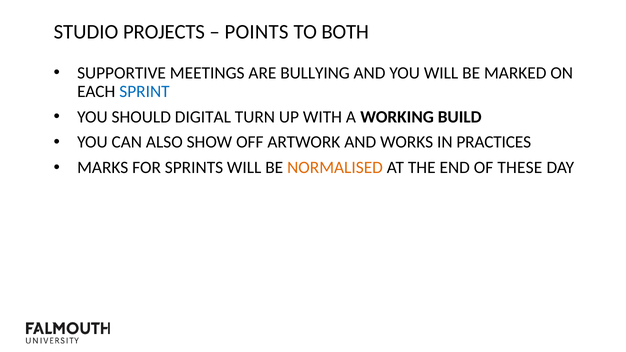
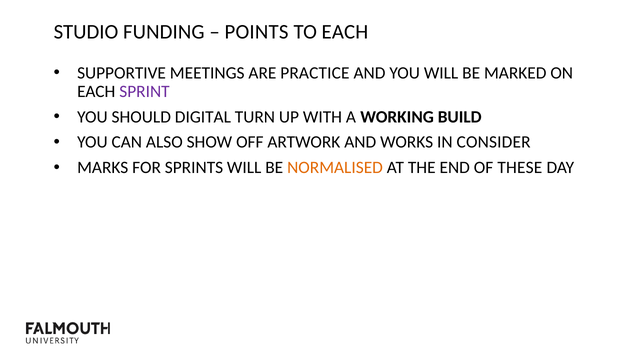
PROJECTS: PROJECTS -> FUNDING (164, 32)
TO BOTH: BOTH -> EACH (345, 32)
BULLYING: BULLYING -> PRACTICE (315, 73)
SPRINT colour: blue -> purple (144, 92)
PRACTICES: PRACTICES -> CONSIDER (494, 142)
